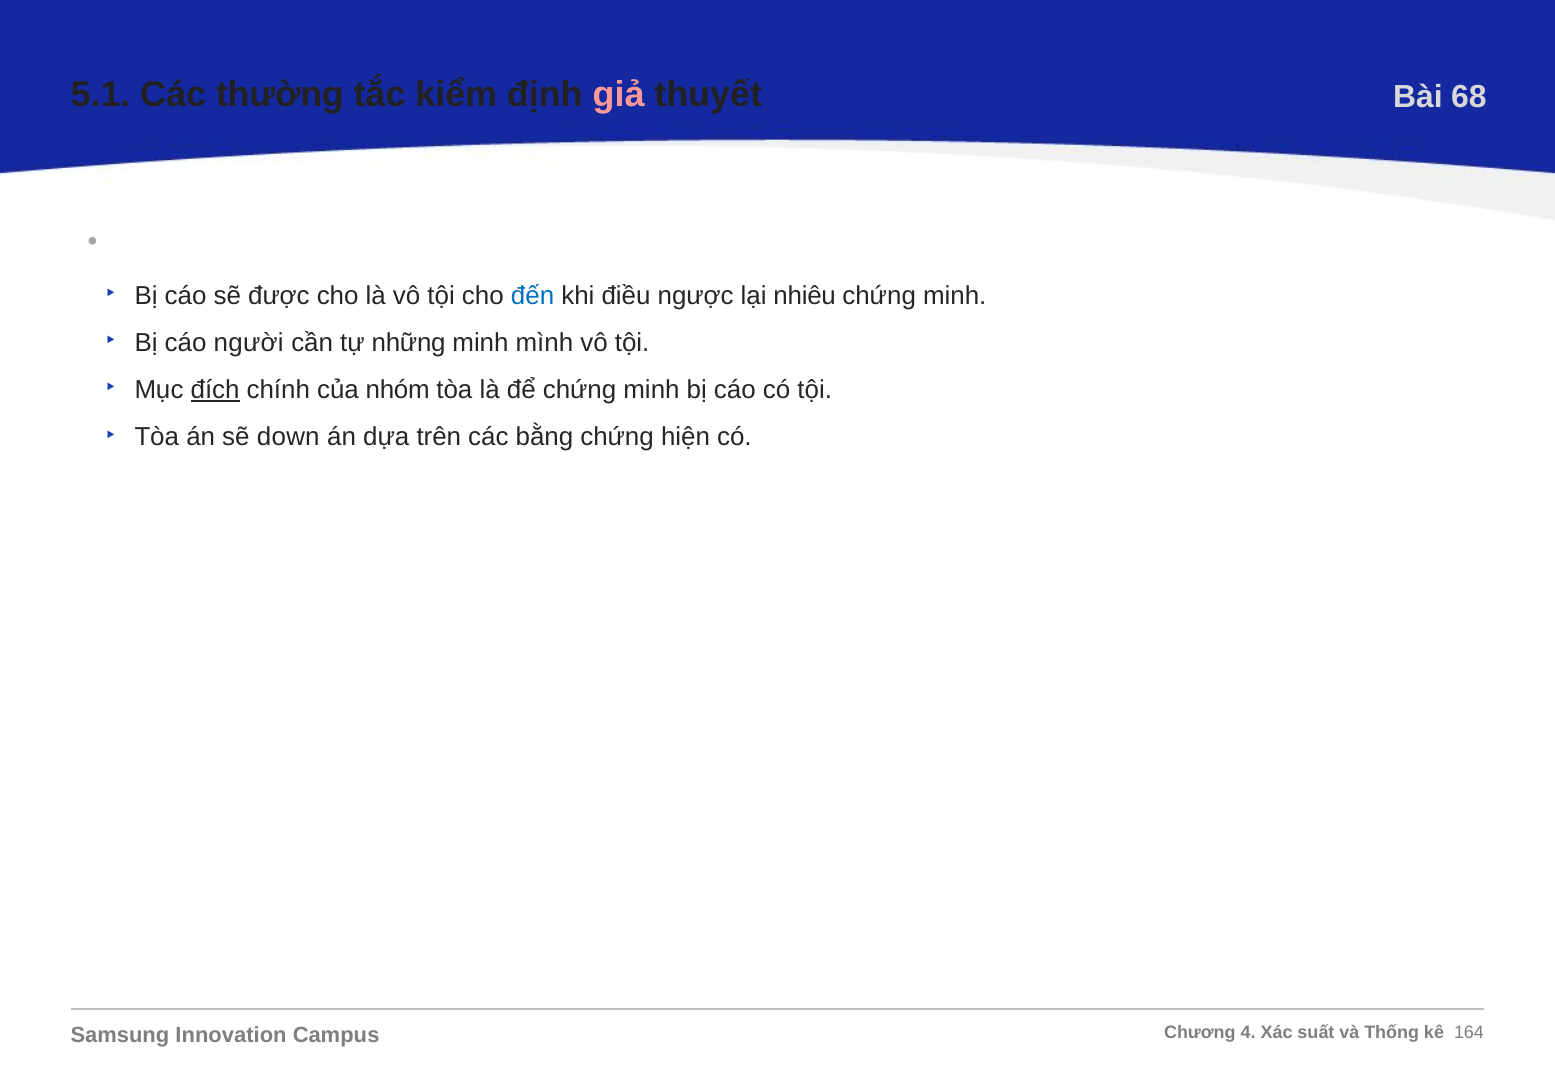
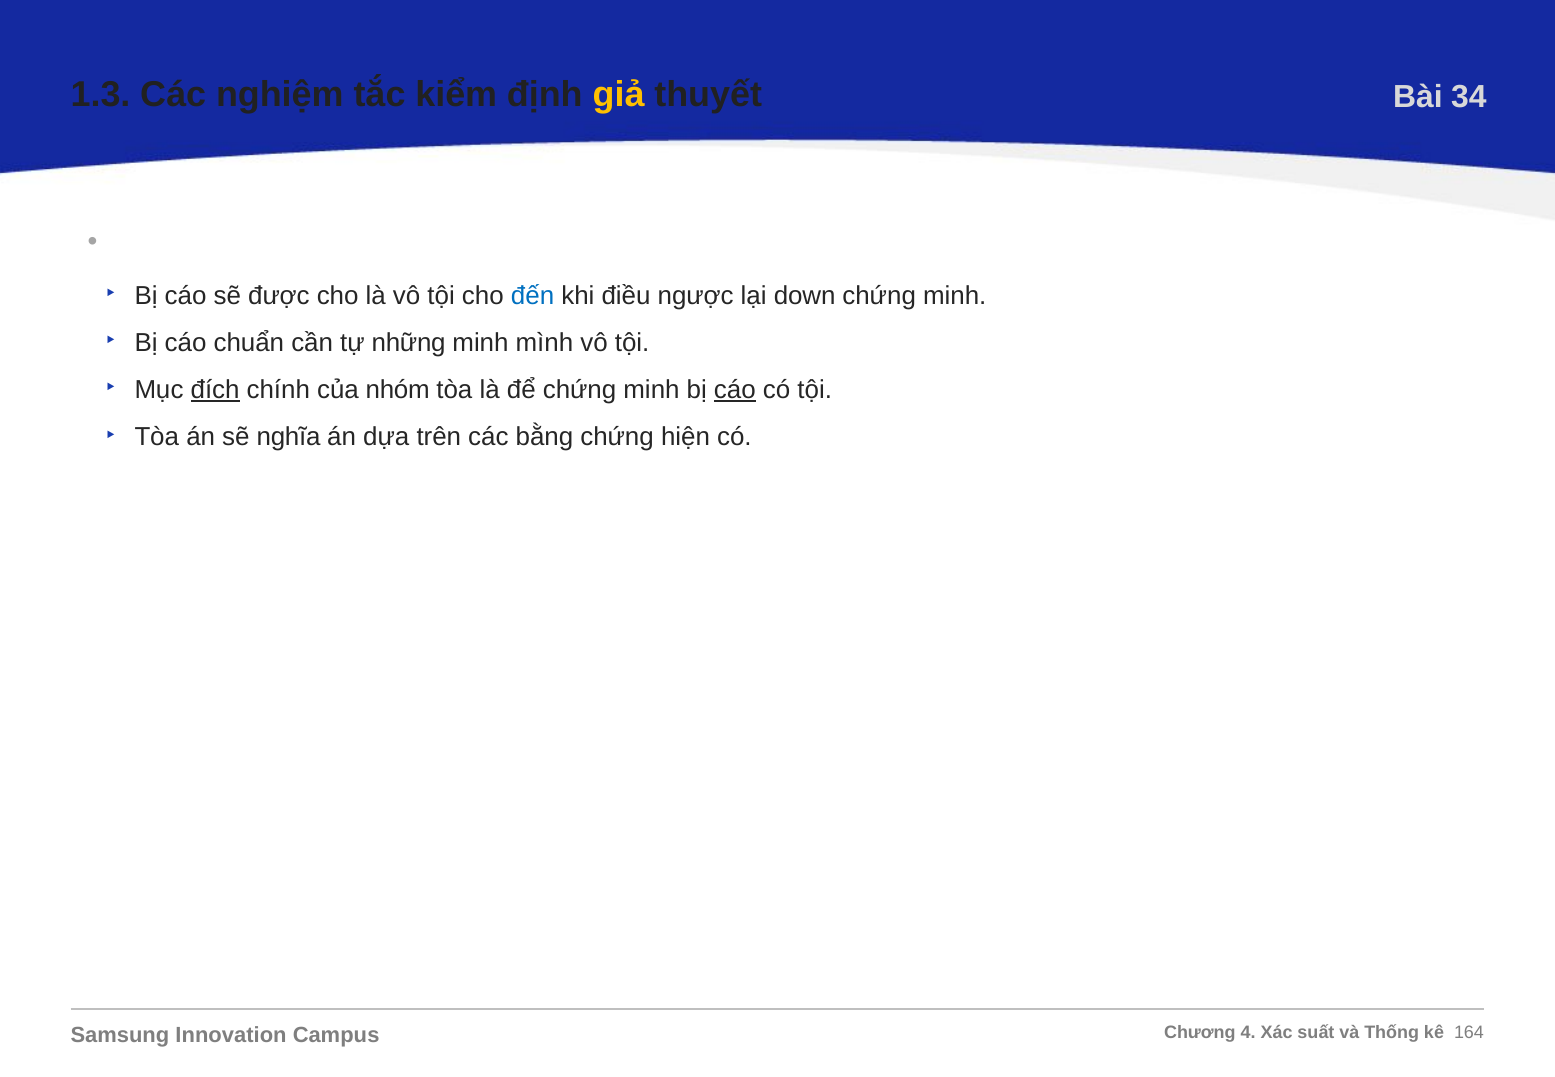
5.1: 5.1 -> 1.3 (101, 95)
thường: thường -> nghiệm (280, 95)
giả colour: pink -> yellow (619, 95)
68: 68 -> 34 (1469, 97)
nhiêu: nhiêu -> down (805, 296)
người: người -> chuẩn (249, 343)
cáo underline: none -> present (735, 390)
down: down -> nghĩa (289, 437)
